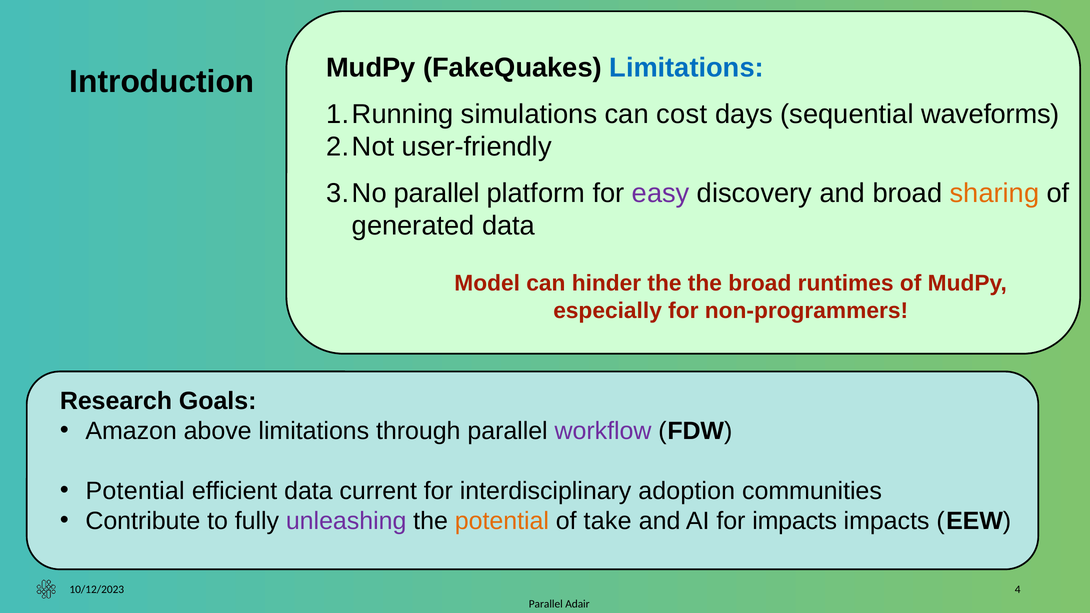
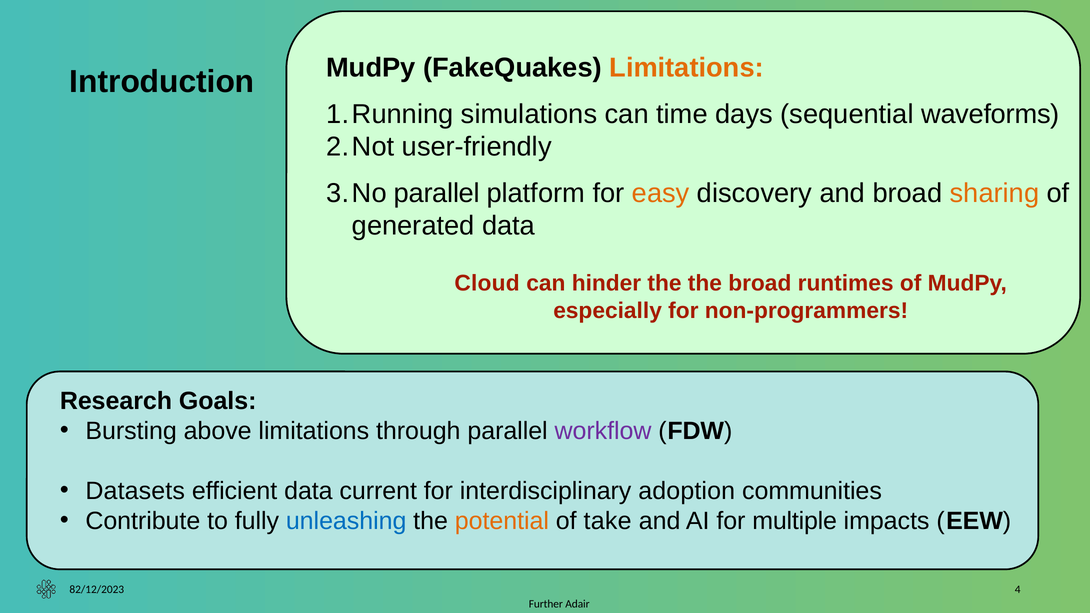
Limitations colour: blue -> orange (687, 68)
cost: cost -> time (682, 114)
easy colour: purple -> orange (661, 193)
Model: Model -> Cloud (487, 284)
Amazon: Amazon -> Bursting (131, 431)
Potential: Potential -> Datasets (135, 491)
unleashing colour: purple -> blue (346, 521)
for impacts: impacts -> multiple (795, 521)
10/12/2023: 10/12/2023 -> 82/12/2023 (97, 590)
Parallel: Parallel -> Further (546, 604)
